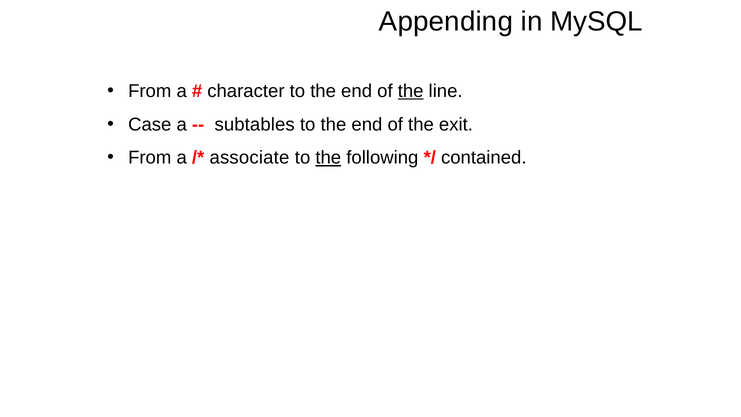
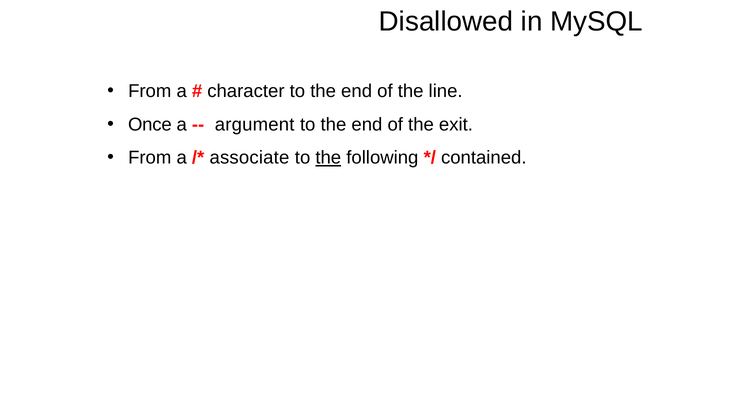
Appending: Appending -> Disallowed (446, 21)
the underline: present -> none (411, 91)
Case: Case -> Once (150, 124)
subtables: subtables -> argument (255, 124)
